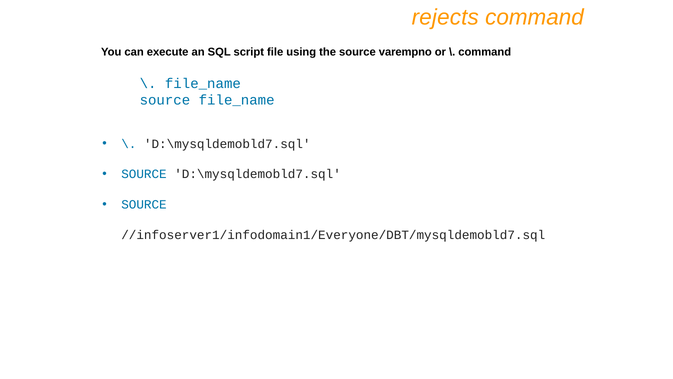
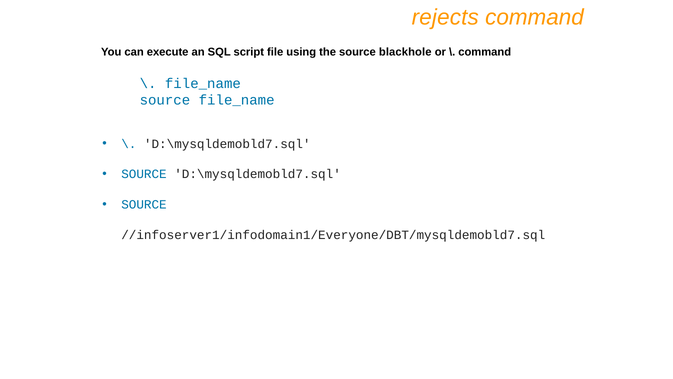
varempno: varempno -> blackhole (405, 52)
